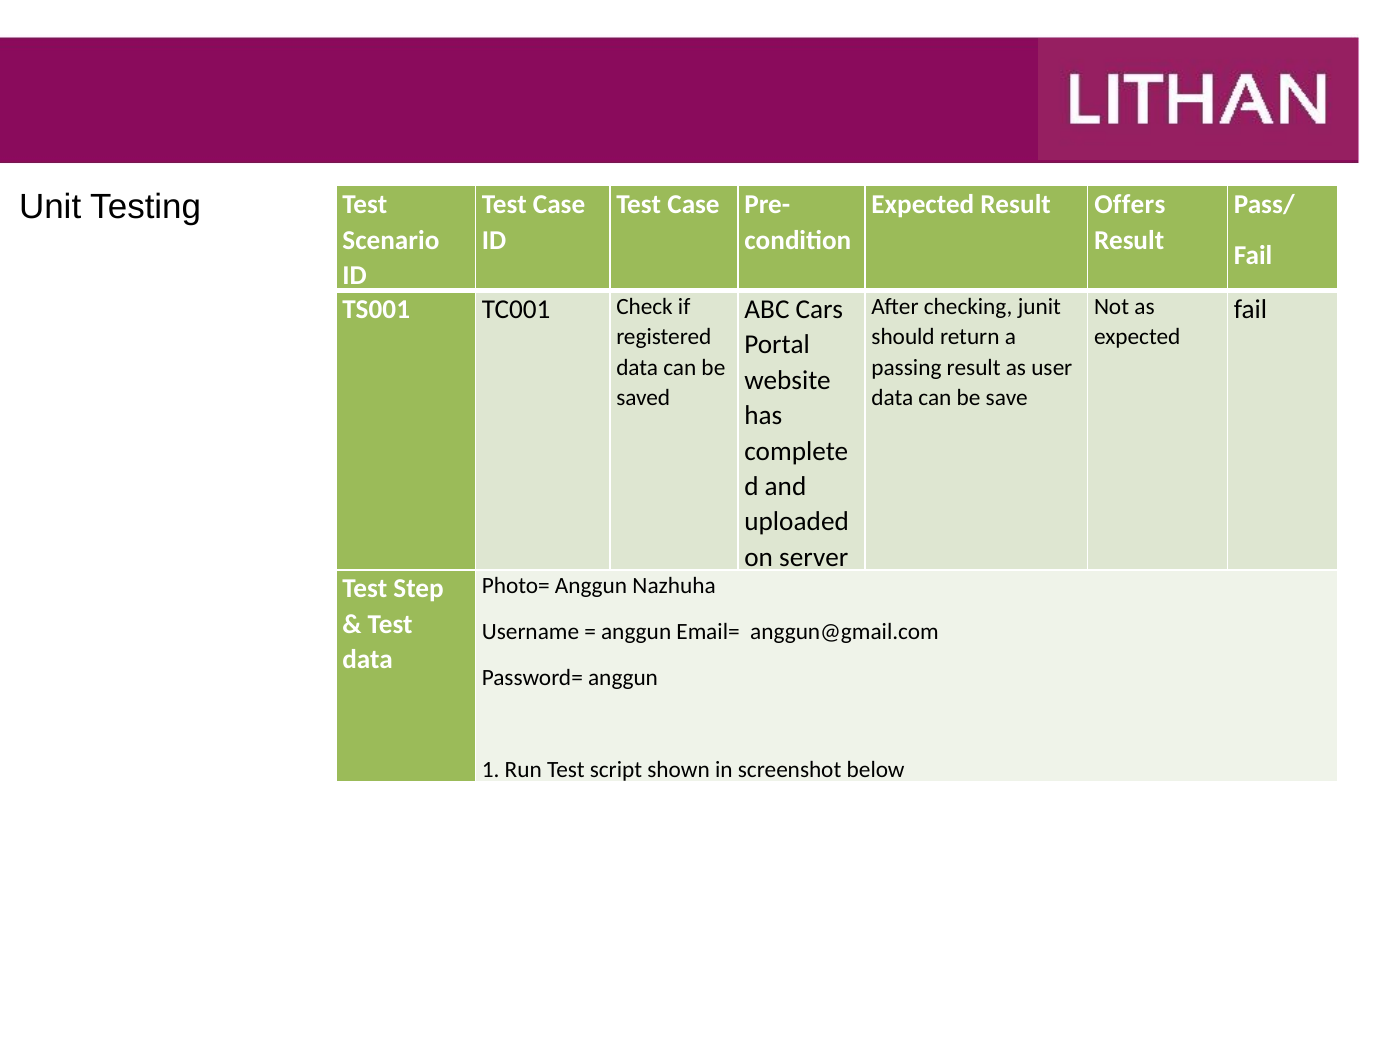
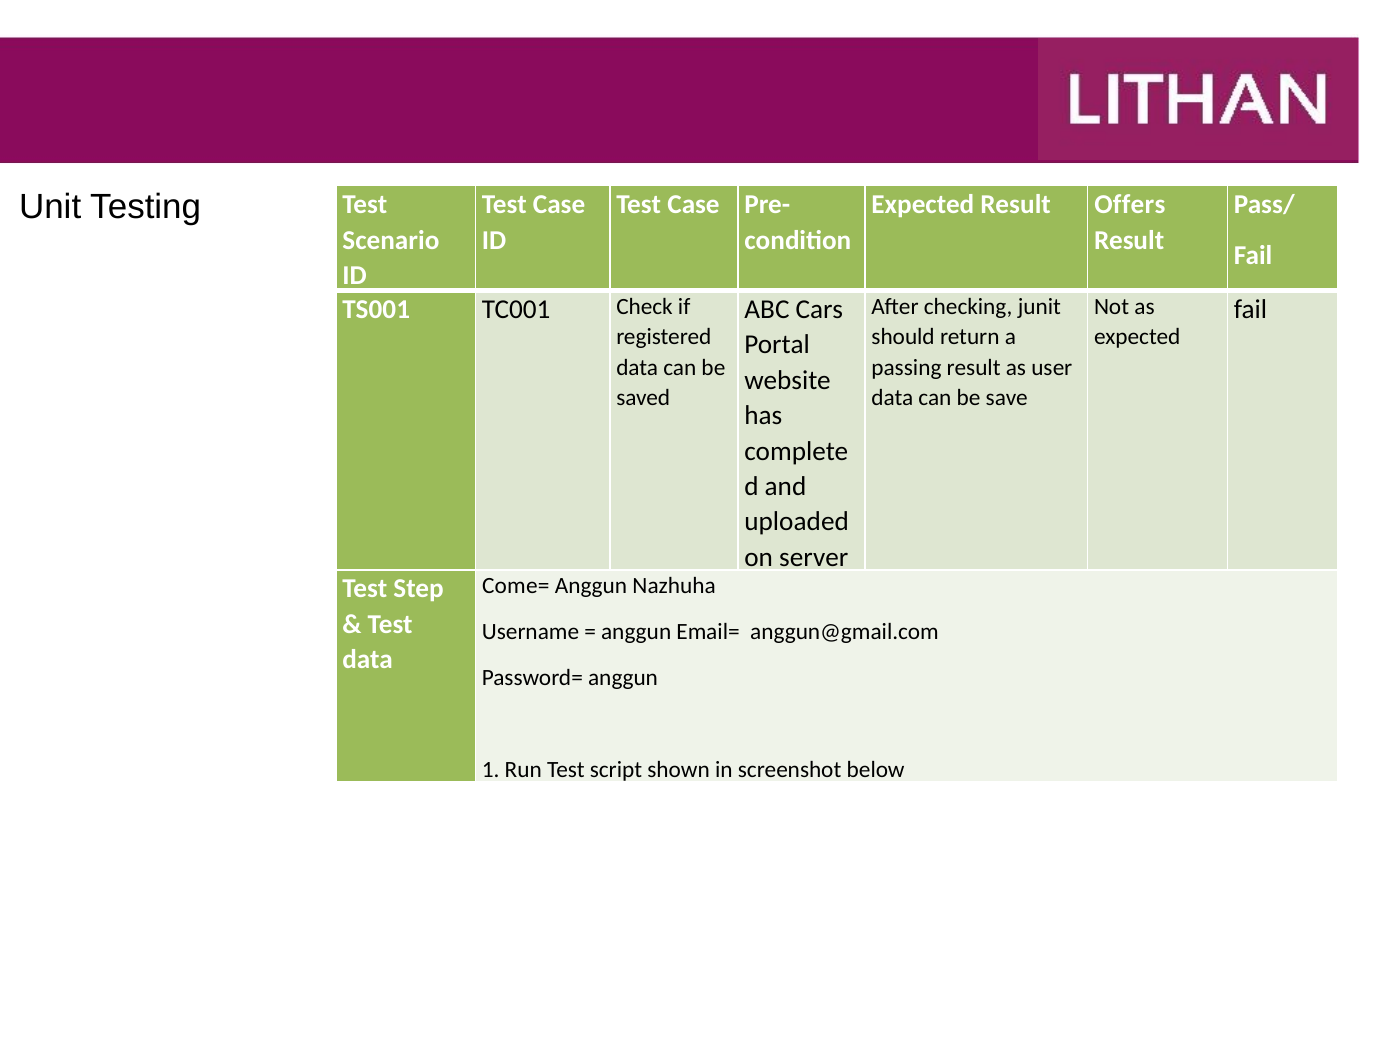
Photo=: Photo= -> Come= (516, 586)
